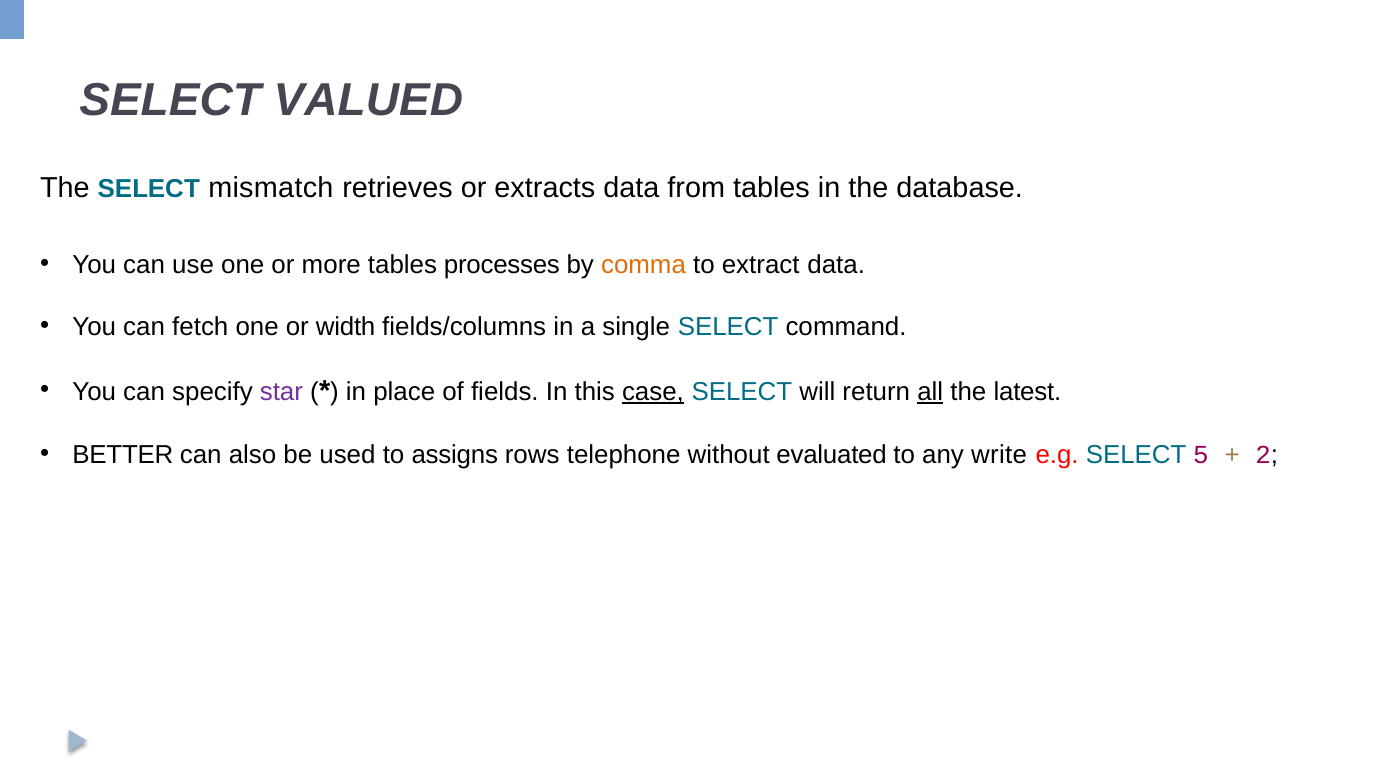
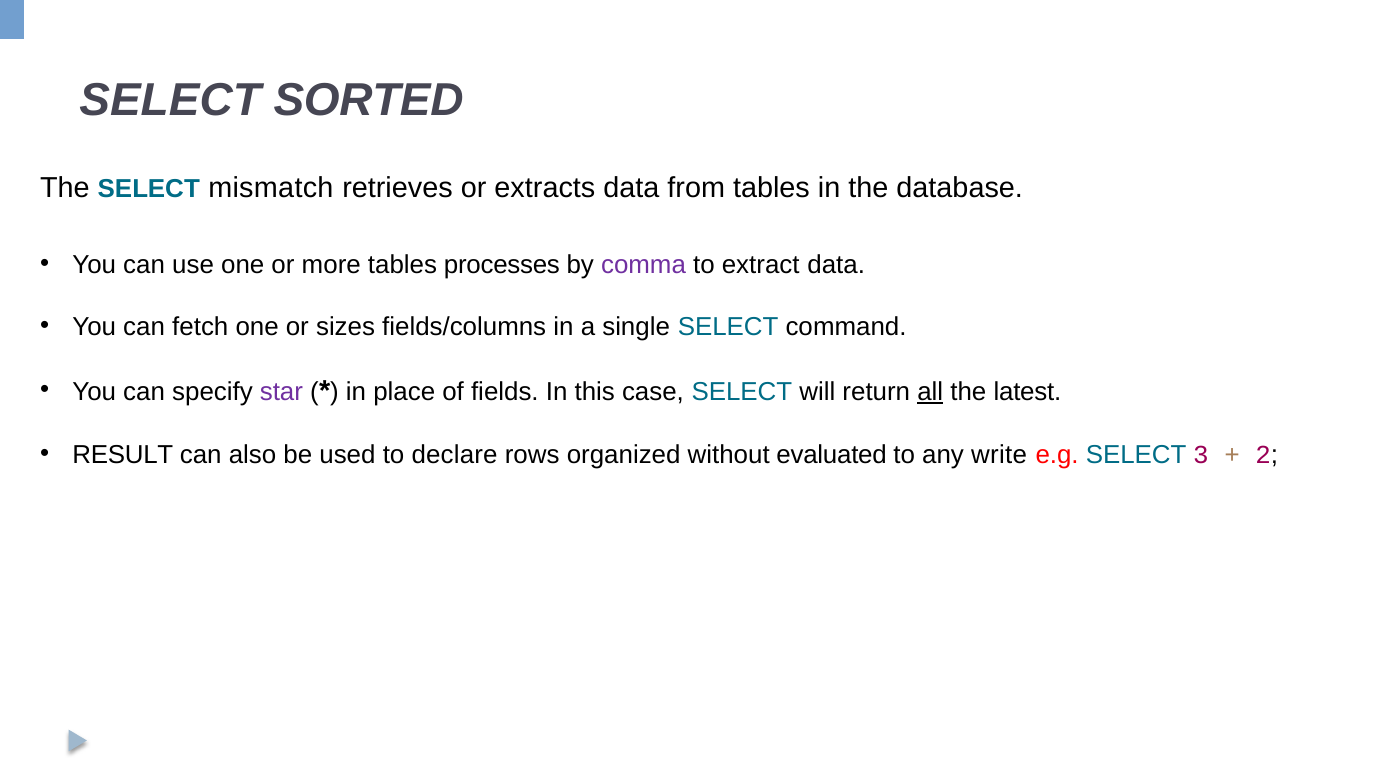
VALUED: VALUED -> SORTED (369, 100)
comma colour: orange -> purple (644, 264)
width: width -> sizes (346, 326)
case underline: present -> none (653, 392)
BETTER: BETTER -> RESULT (123, 454)
assigns: assigns -> declare (455, 454)
telephone: telephone -> organized (624, 454)
5: 5 -> 3 (1201, 454)
